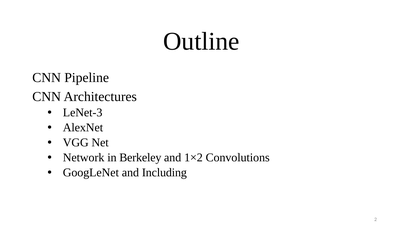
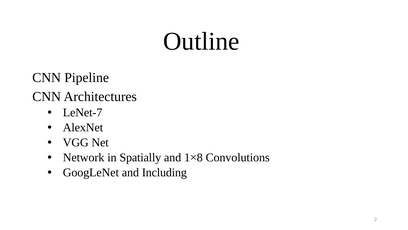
LeNet-3: LeNet-3 -> LeNet-7 (83, 112)
Berkeley: Berkeley -> Spatially (140, 157)
1×2: 1×2 -> 1×8 (193, 157)
